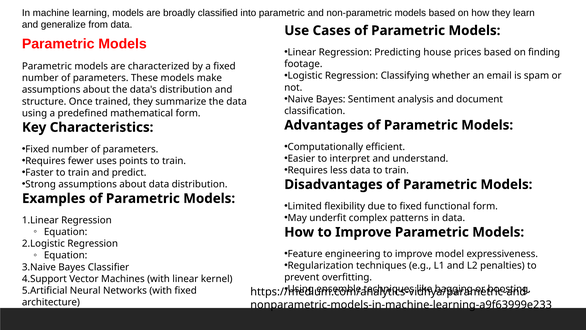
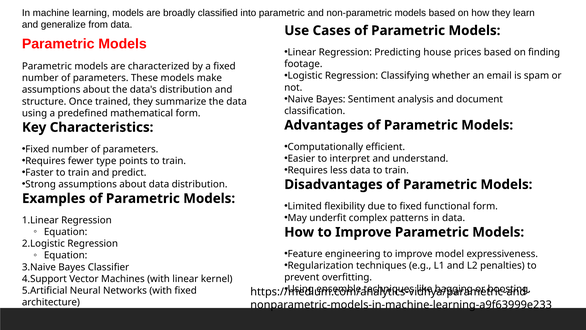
uses: uses -> type (106, 161)
